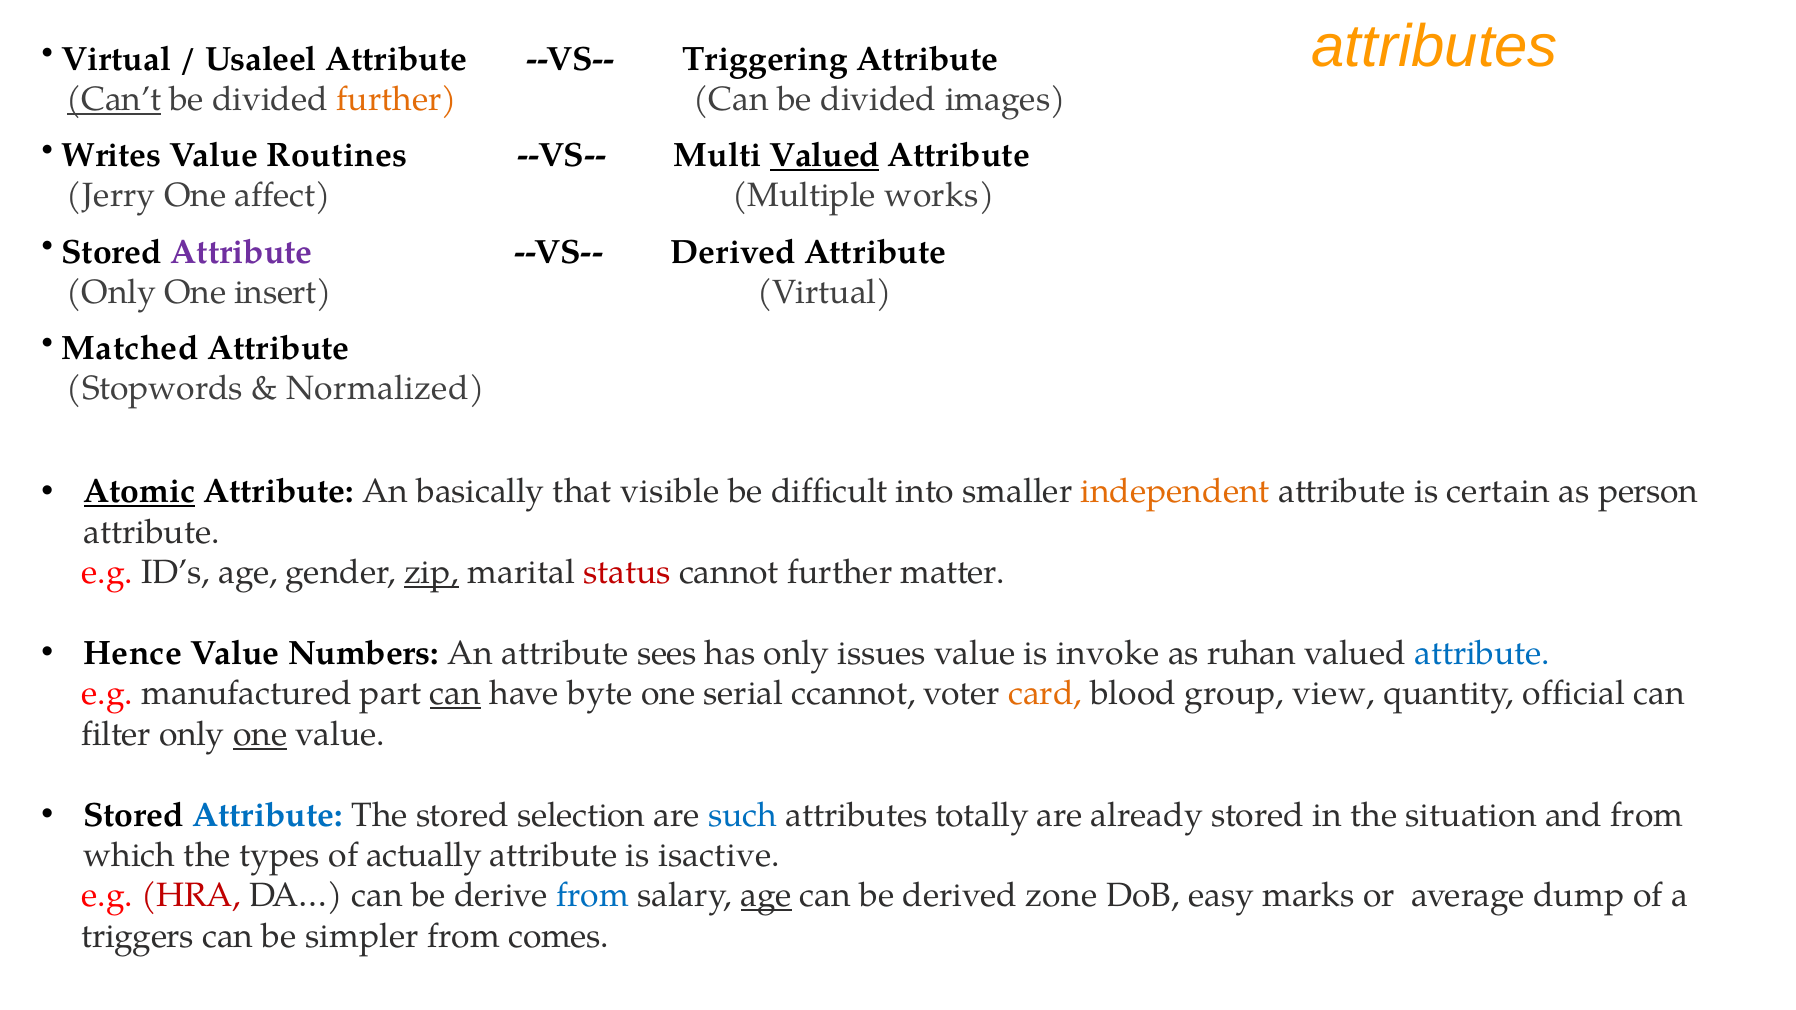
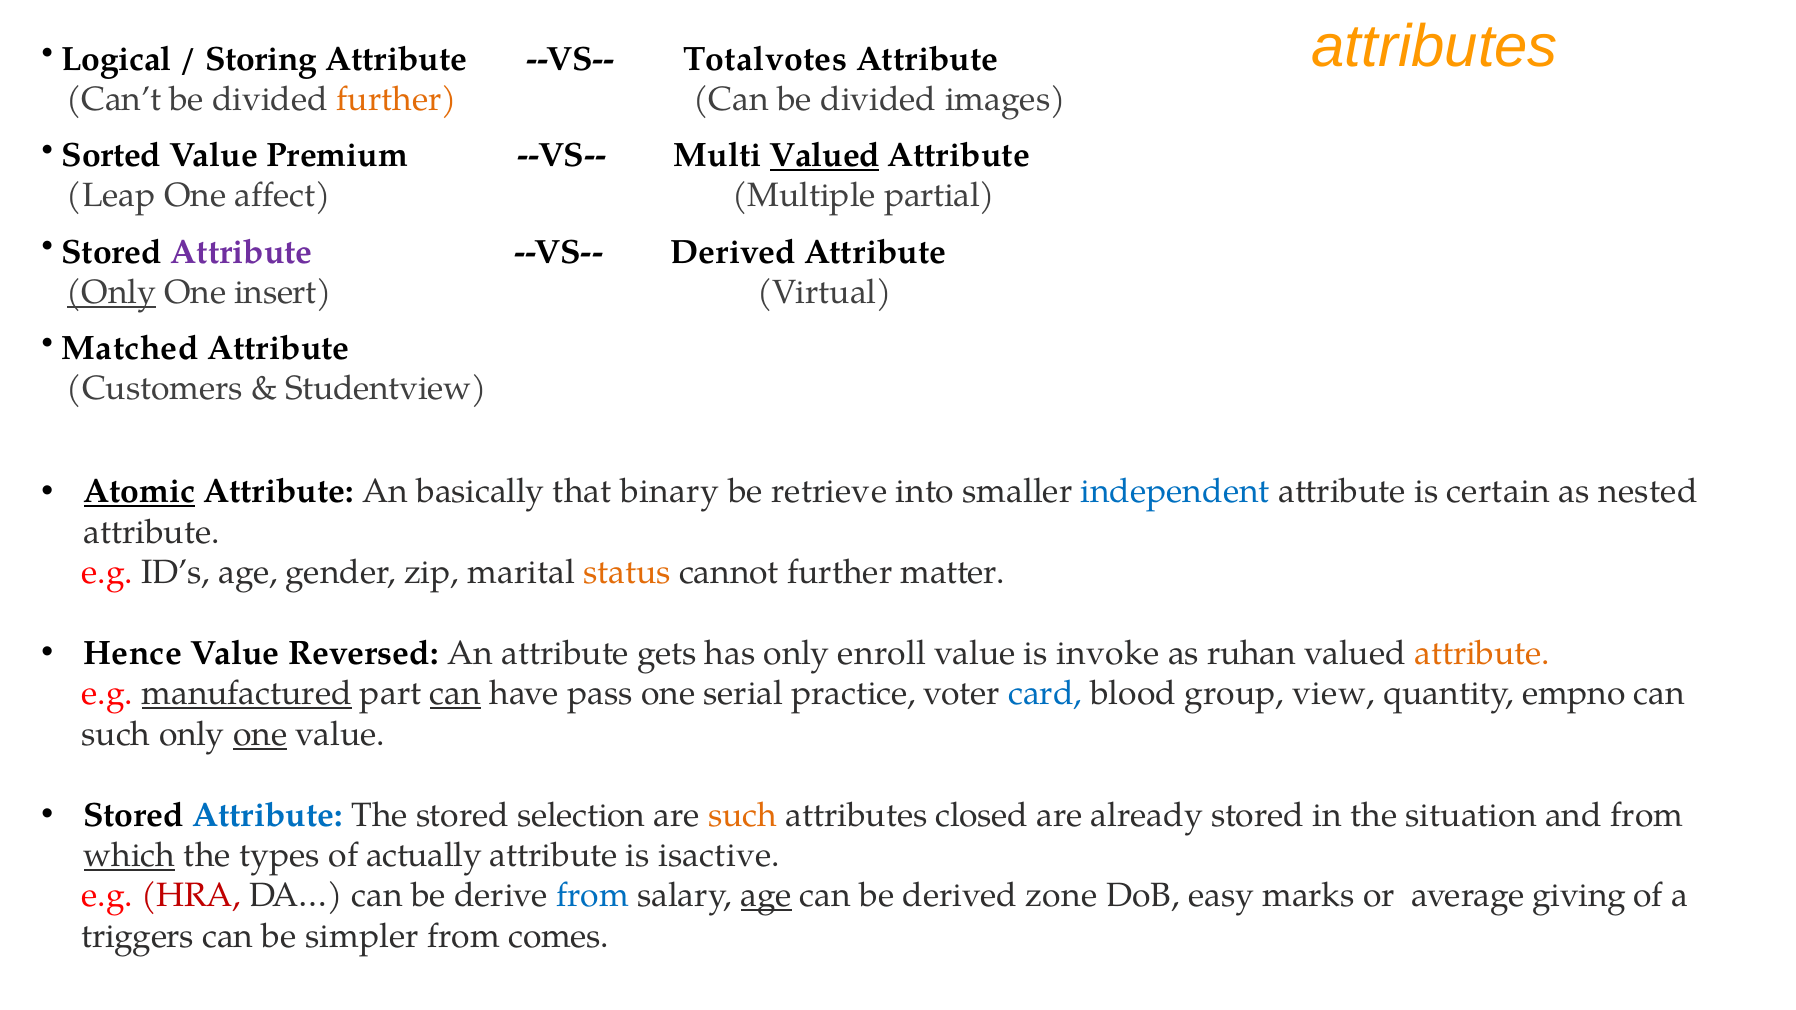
Virtual: Virtual -> Logical (117, 59)
Usaleel: Usaleel -> Storing (261, 59)
Triggering: Triggering -> Totalvotes (765, 59)
Can’t underline: present -> none (114, 99)
Writes: Writes -> Sorted (111, 155)
Routines: Routines -> Premium (337, 155)
Jerry: Jerry -> Leap (111, 196)
works: works -> partial (940, 196)
Only underline: none -> present (111, 292)
Stopwords: Stopwords -> Customers (155, 389)
Normalized: Normalized -> Studentview (386, 389)
visible: visible -> binary (670, 492)
difficult: difficult -> retrieve (829, 492)
independent colour: orange -> blue (1175, 492)
person: person -> nested (1648, 492)
zip underline: present -> none (432, 573)
status colour: red -> orange (627, 573)
Numbers: Numbers -> Reversed (363, 653)
sees: sees -> gets (667, 653)
issues: issues -> enroll (882, 653)
attribute colour: blue -> orange (1482, 653)
manufactured underline: none -> present (247, 694)
byte: byte -> pass (600, 694)
ccannot: ccannot -> practice (854, 694)
card colour: orange -> blue (1045, 694)
official: official -> empno (1574, 694)
filter: filter -> such (116, 734)
such colour: blue -> orange (743, 815)
totally: totally -> closed (982, 815)
which underline: none -> present (129, 856)
dump: dump -> giving (1579, 896)
